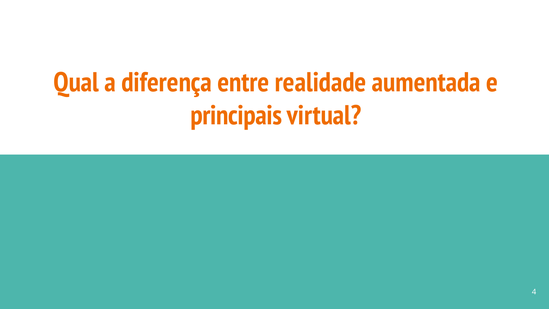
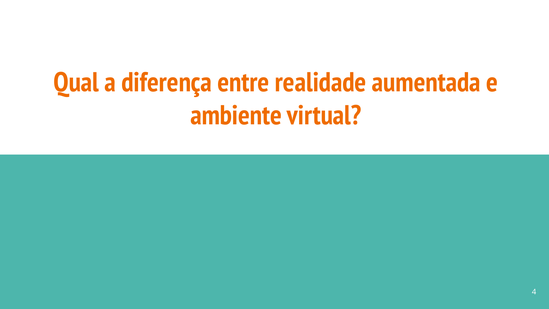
principais: principais -> ambiente (236, 115)
